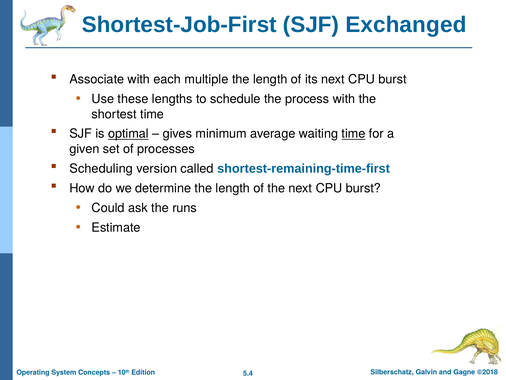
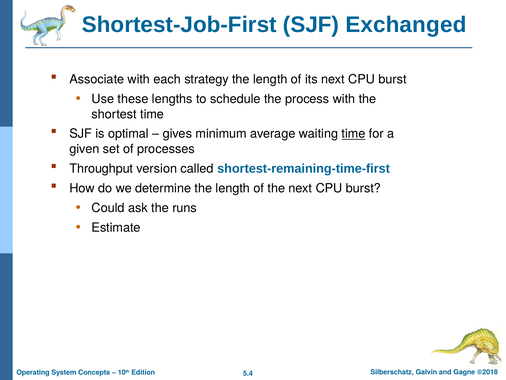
multiple: multiple -> strategy (207, 79)
optimal underline: present -> none (128, 134)
Scheduling: Scheduling -> Throughput (101, 168)
